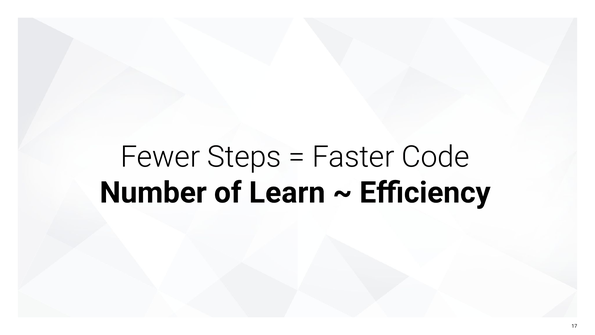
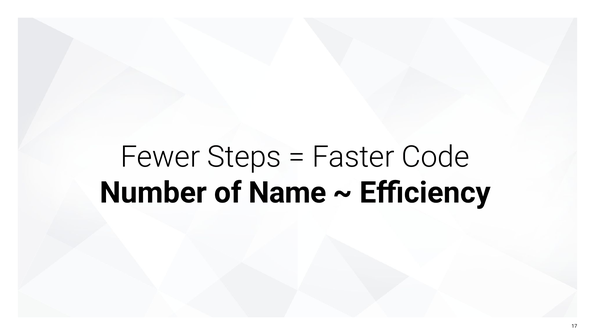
Learn: Learn -> Name (287, 193)
